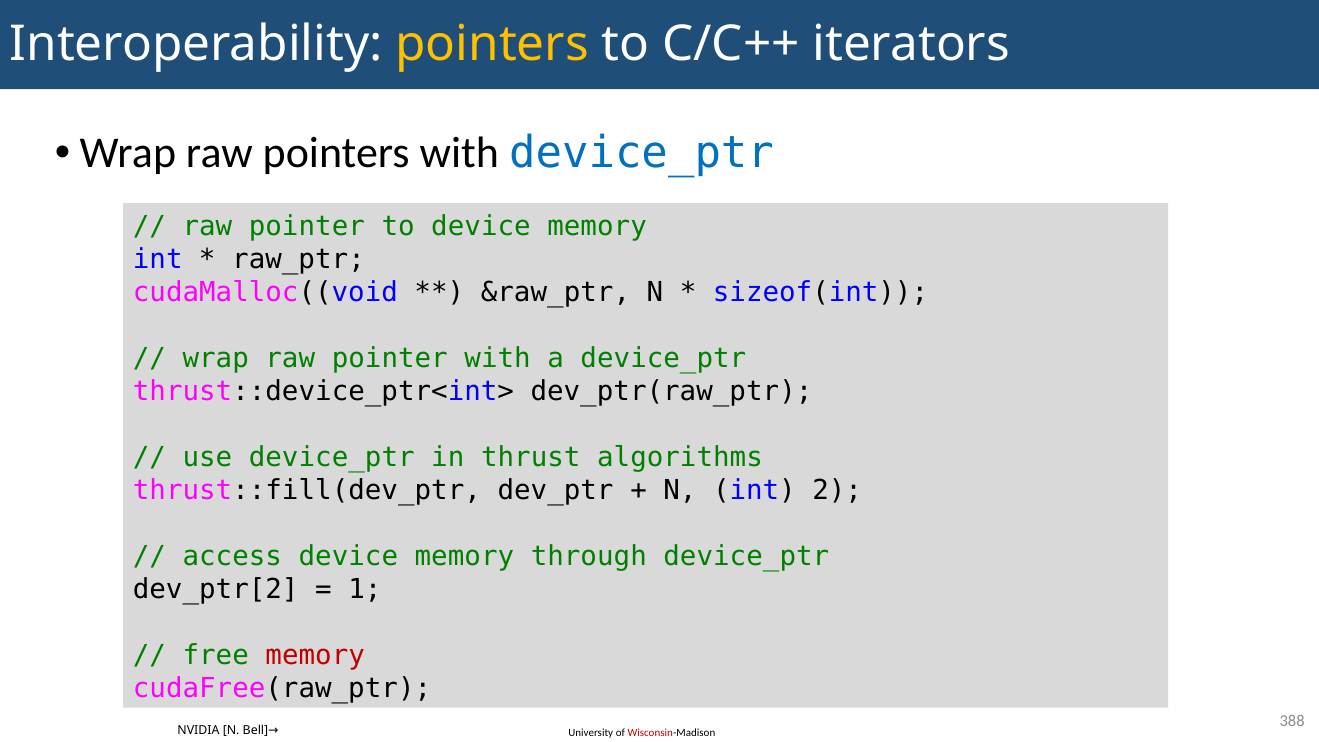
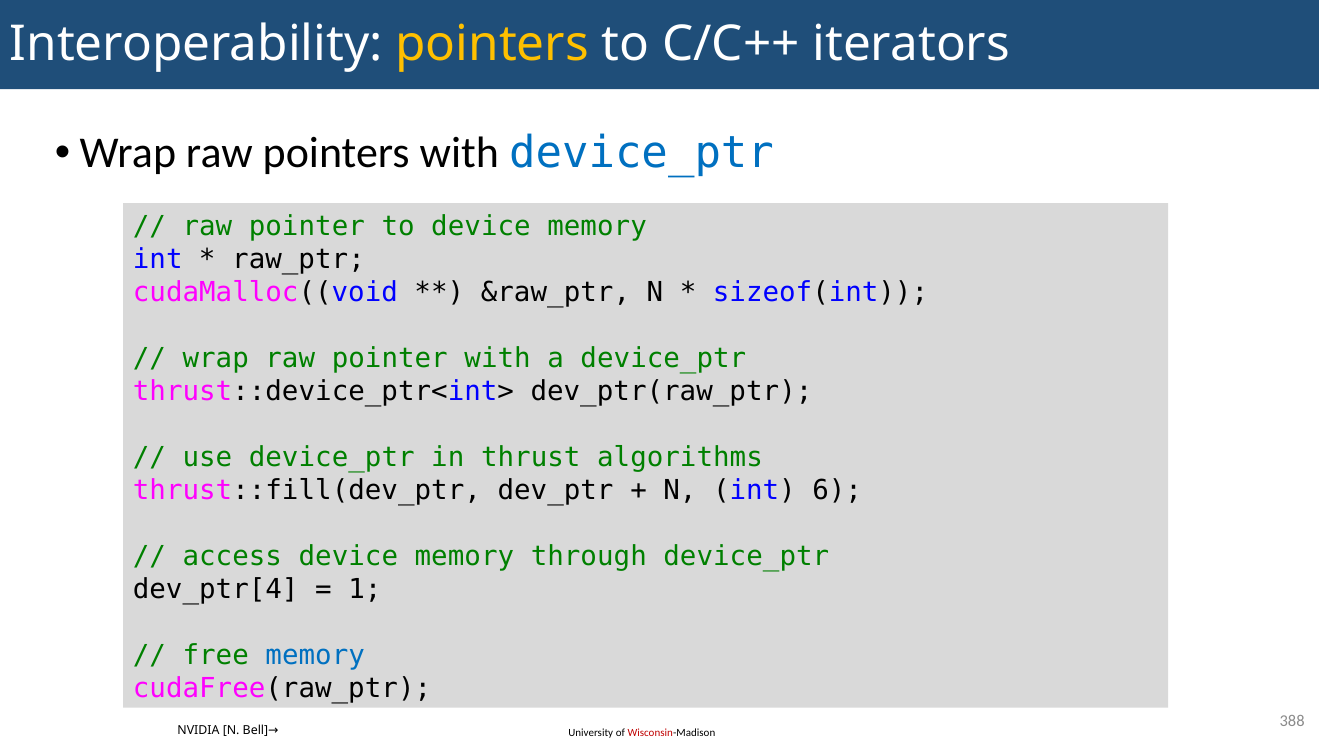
2: 2 -> 6 (837, 490)
dev_ptr[2: dev_ptr[2 -> dev_ptr[4 (216, 589)
memory colour: red -> blue (315, 655)
